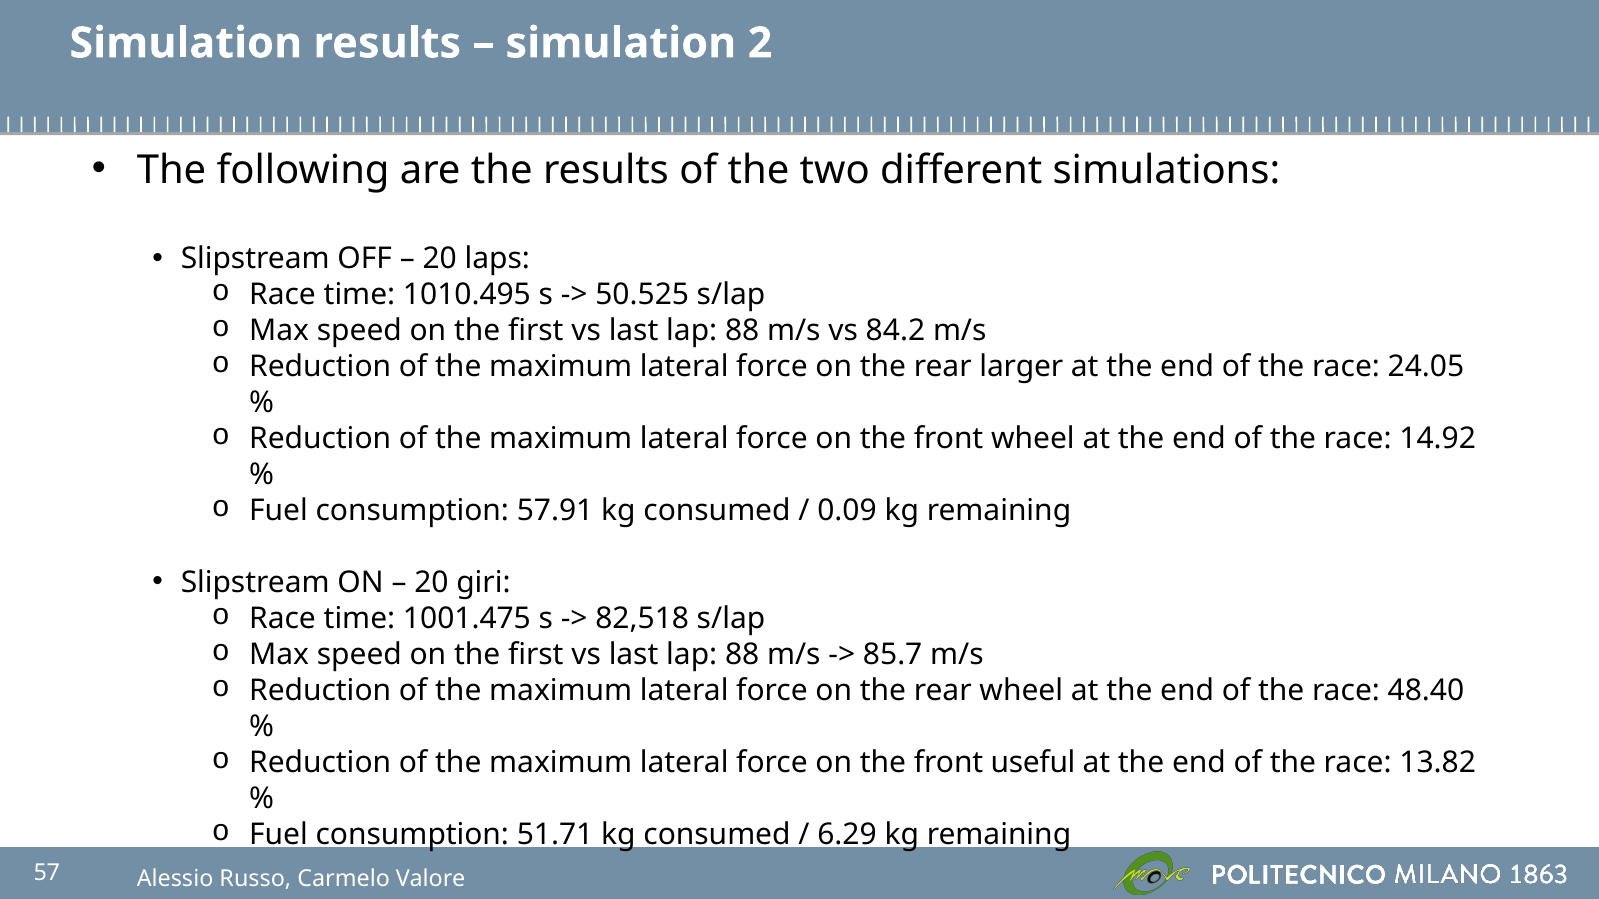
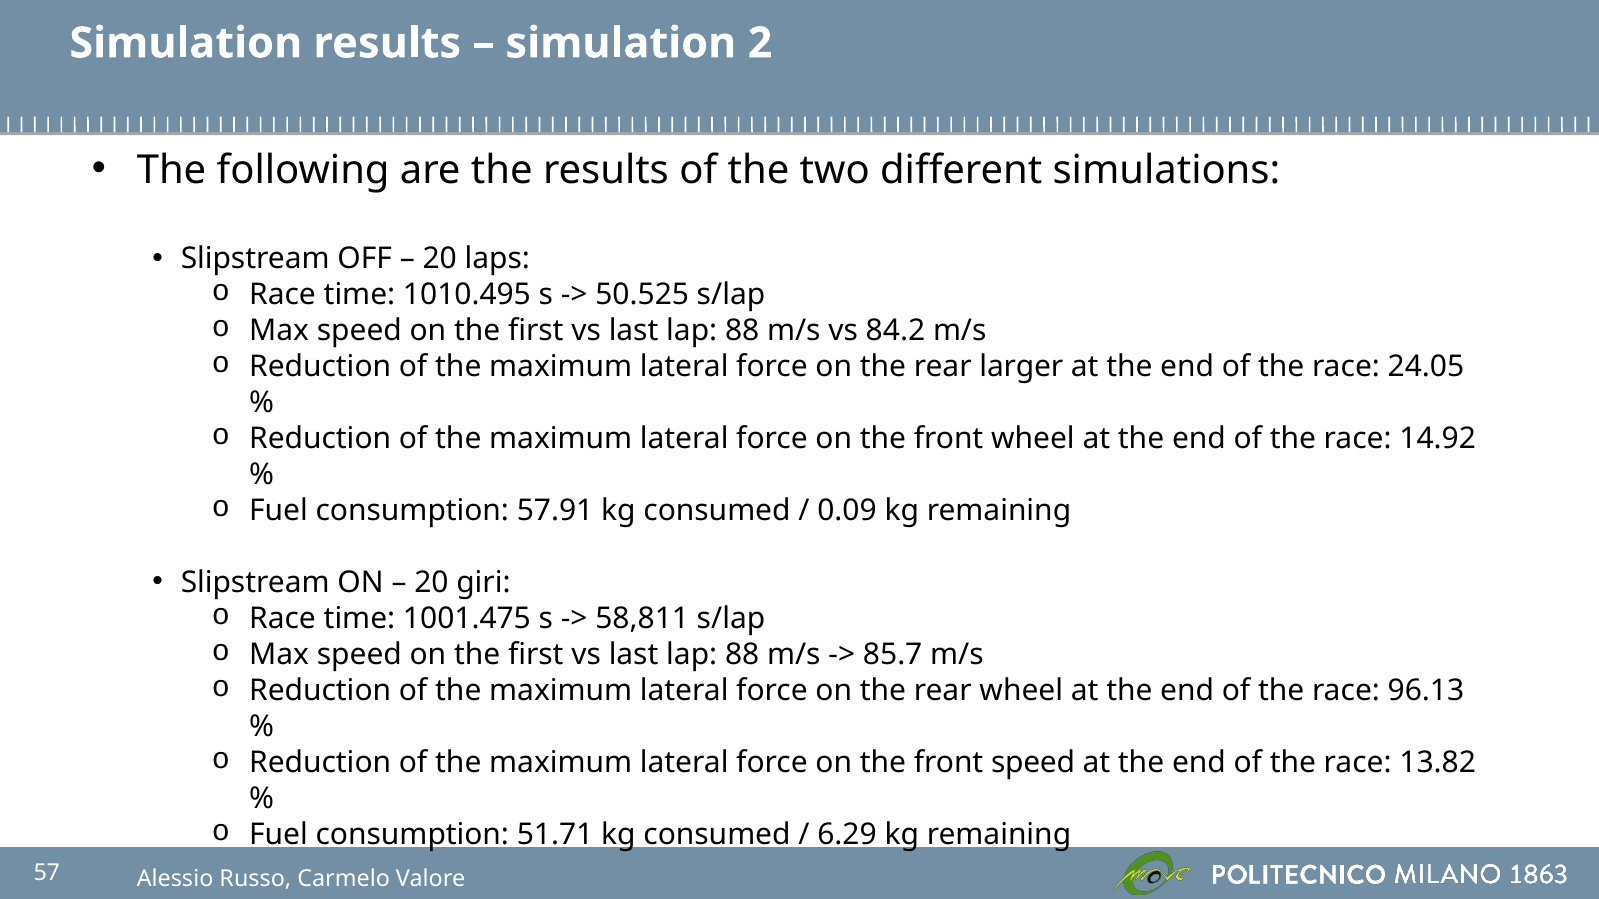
82,518: 82,518 -> 58,811 (642, 619)
48.40: 48.40 -> 96.13 (1426, 691)
front useful: useful -> speed (1033, 763)
